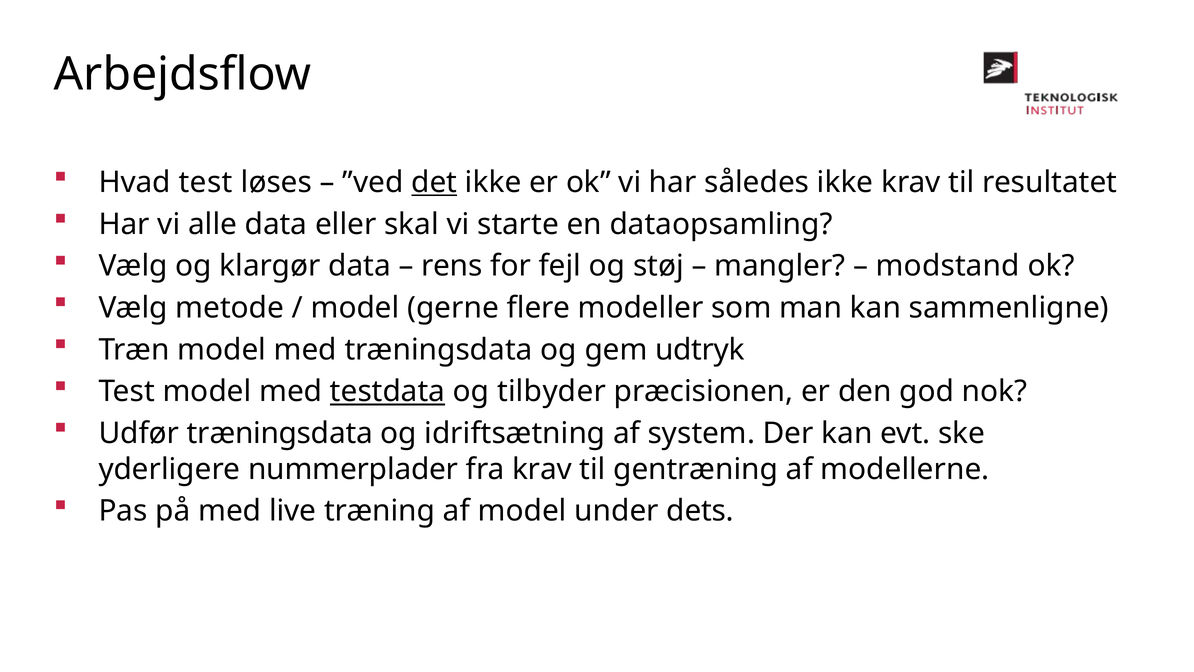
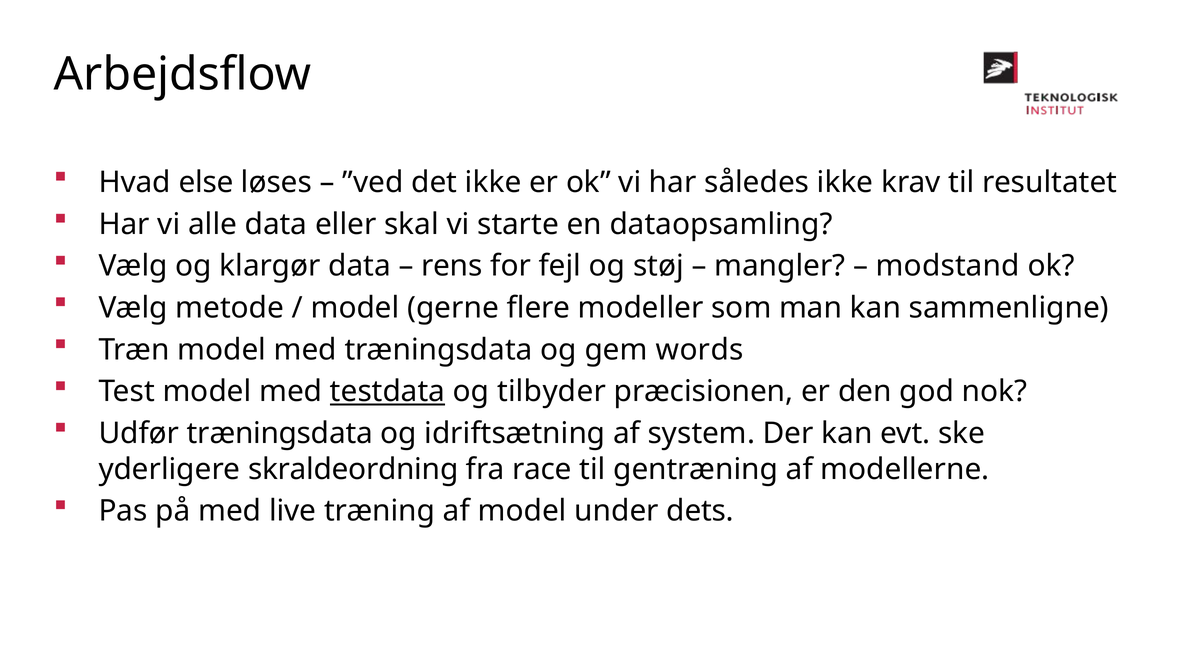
Hvad test: test -> else (206, 182)
det underline: present -> none (434, 182)
udtryk: udtryk -> words (700, 350)
nummerplader: nummerplader -> skraldeordning (353, 469)
fra krav: krav -> race (542, 469)
